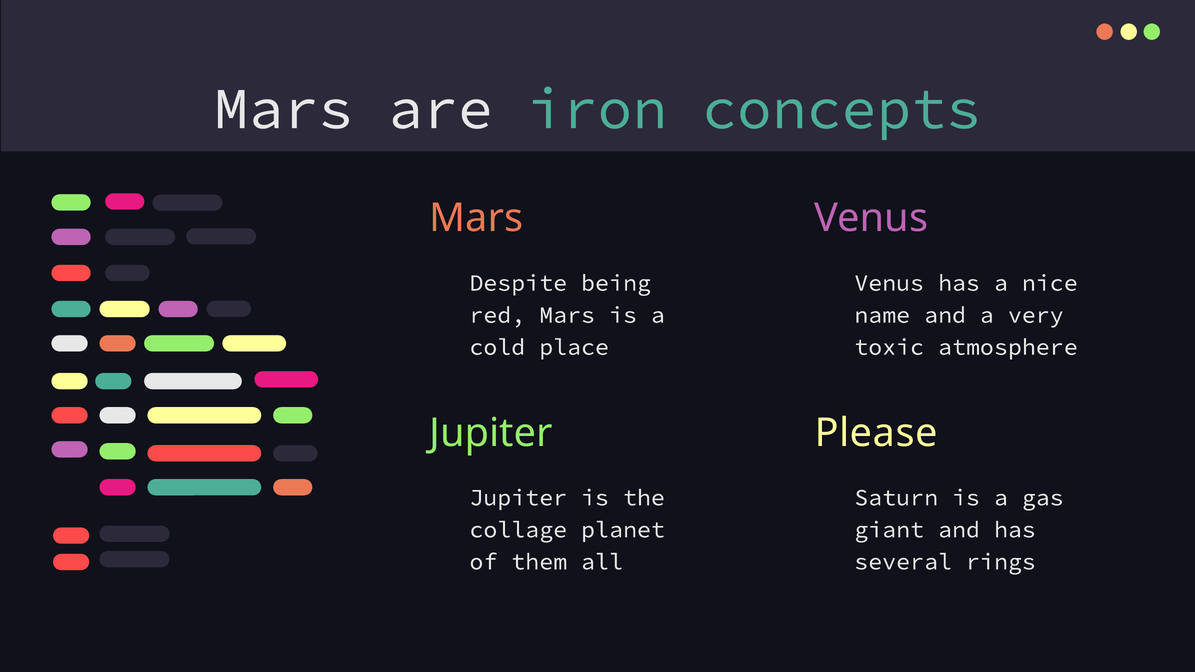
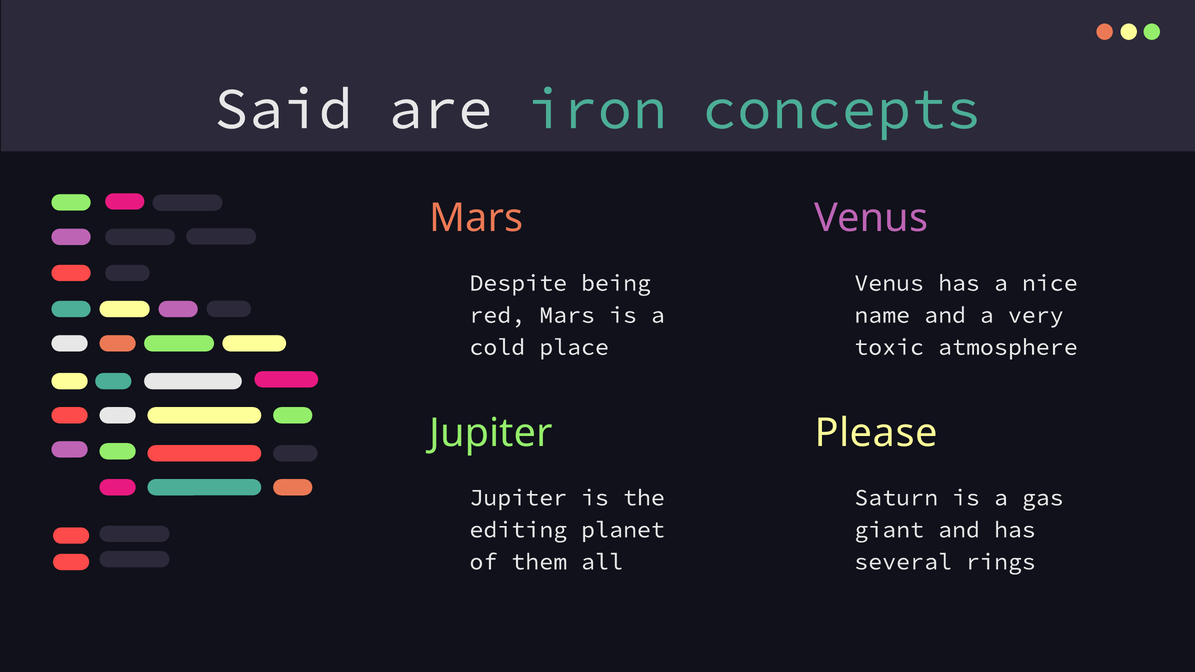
Mars: Mars -> Said (284, 109)
collage: collage -> editing (518, 530)
